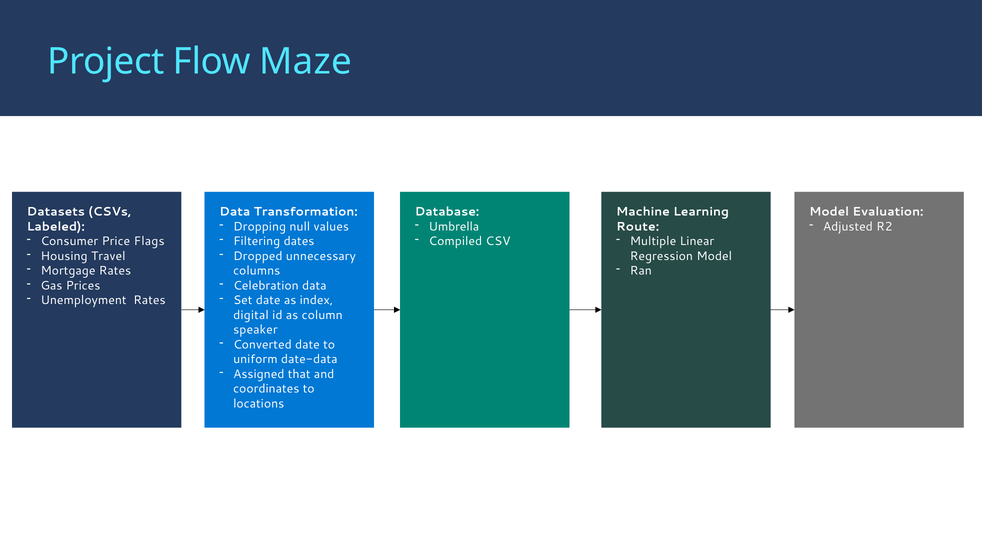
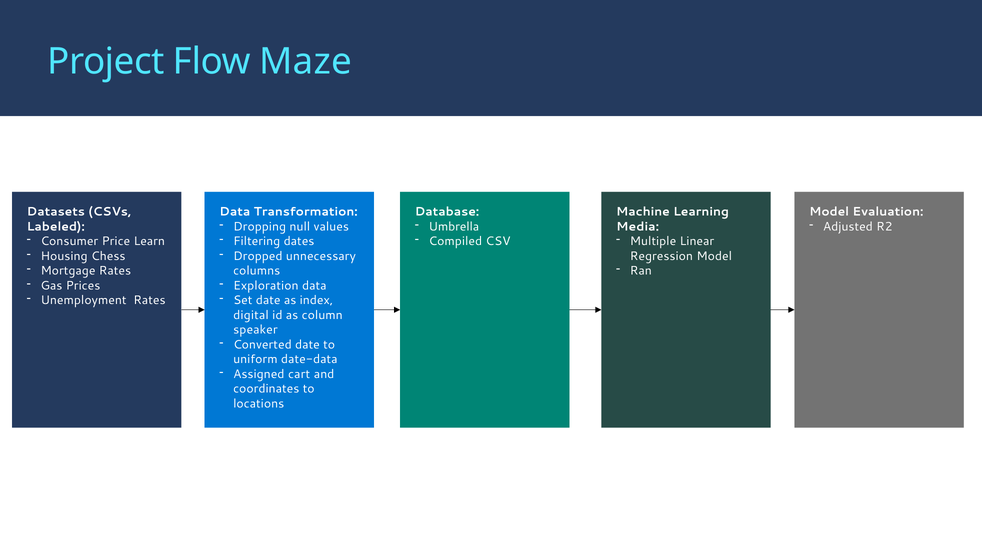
Route: Route -> Media (638, 226)
Flags: Flags -> Learn (149, 241)
Travel: Travel -> Chess (108, 256)
Celebration: Celebration -> Exploration (266, 285)
that: that -> cart (299, 374)
